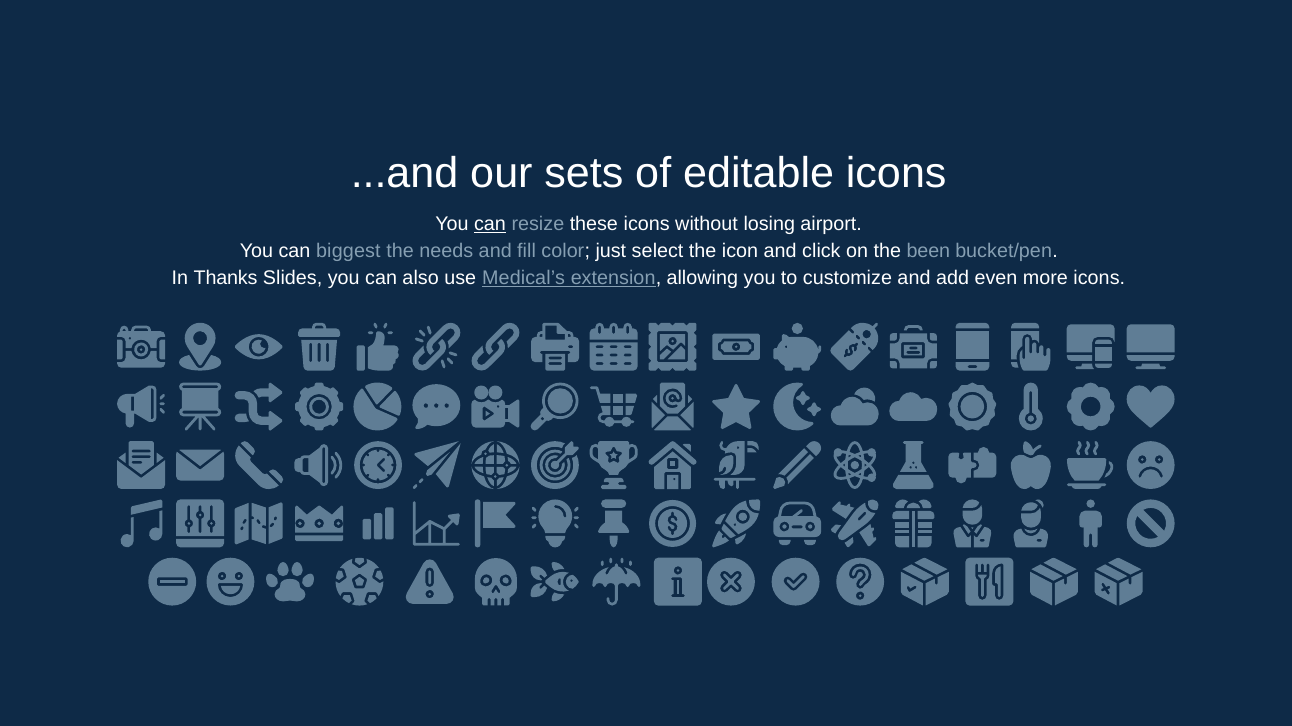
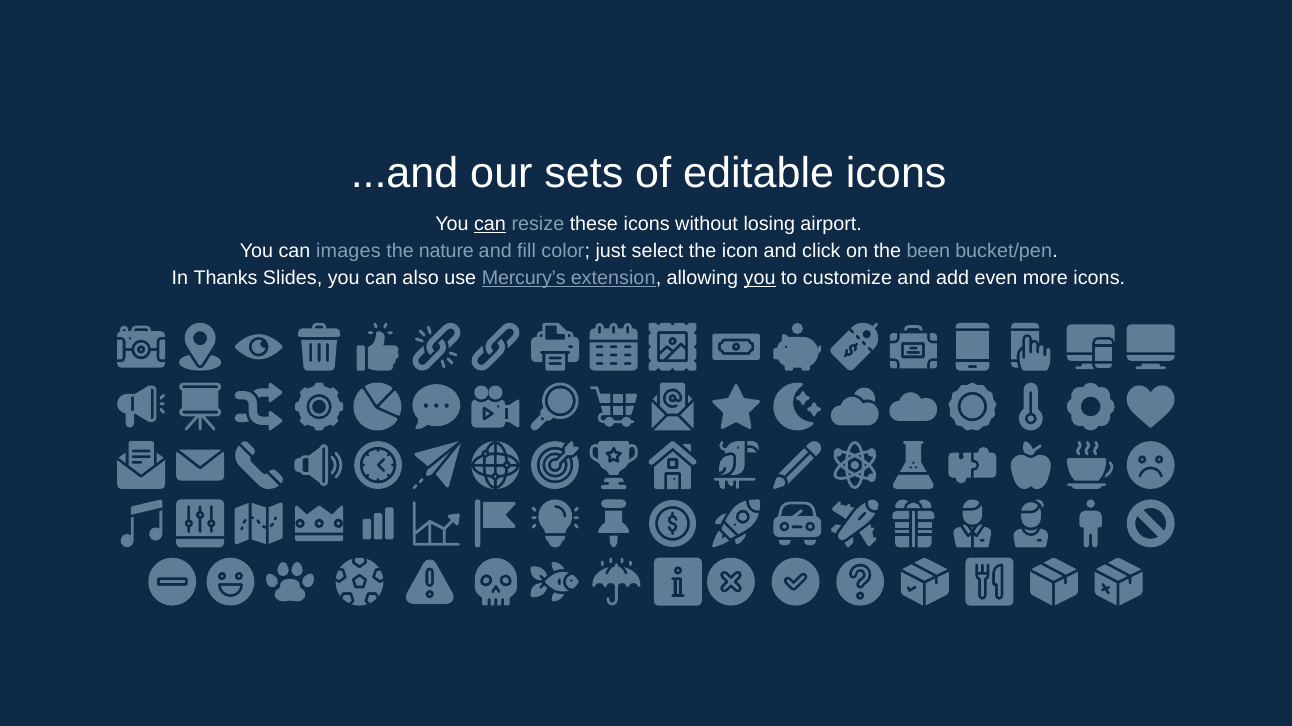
biggest: biggest -> images (348, 251)
needs: needs -> nature (446, 251)
Medical’s: Medical’s -> Mercury’s (524, 278)
you underline: none -> present (760, 278)
